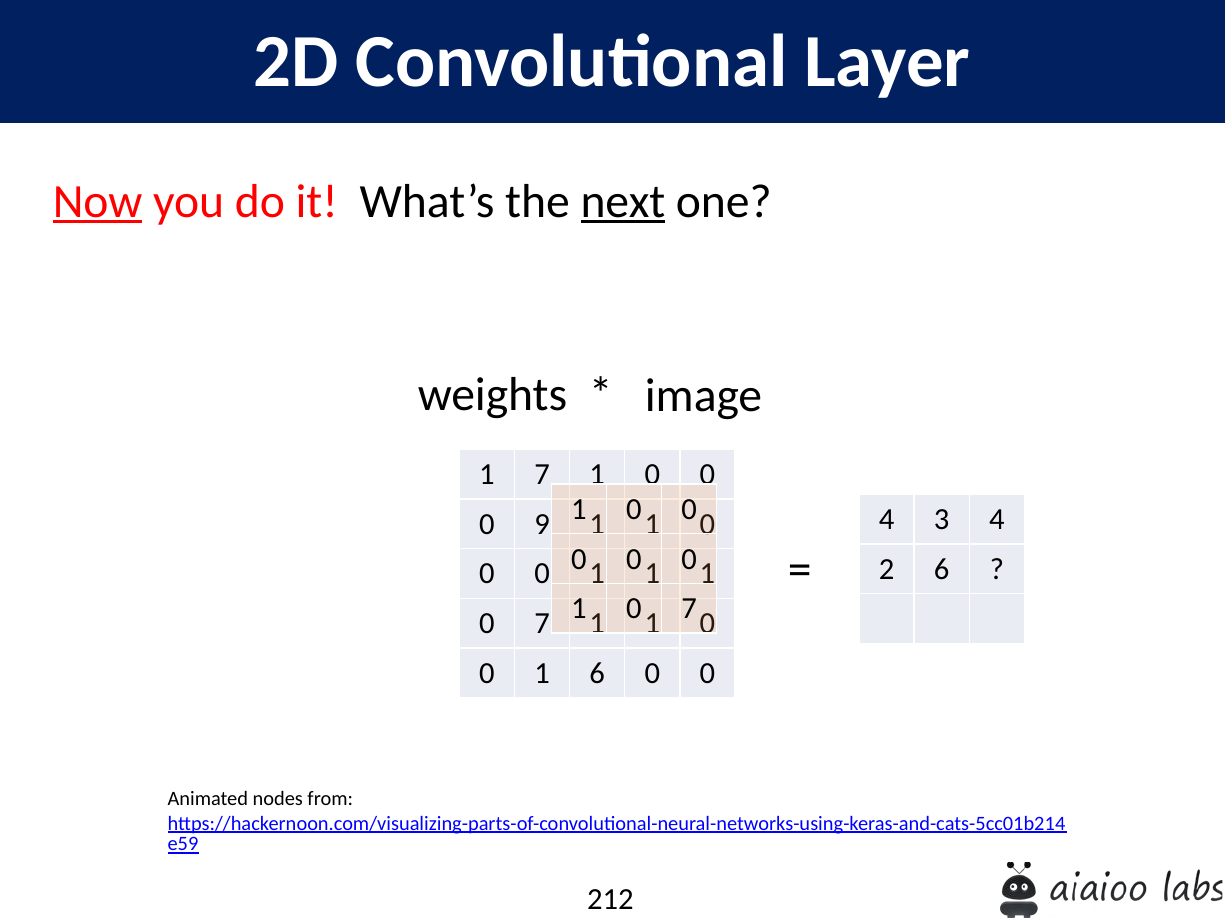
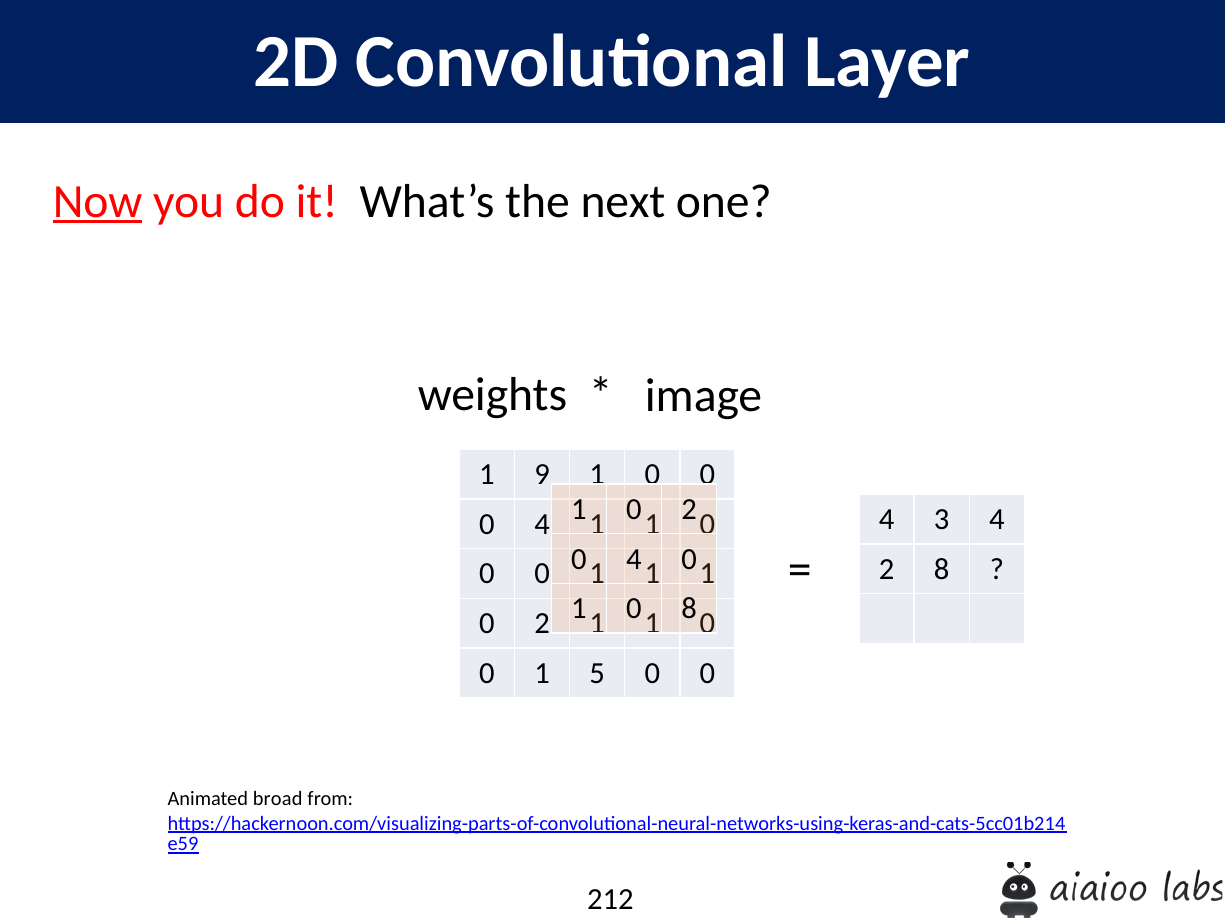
next underline: present -> none (623, 201)
1 7: 7 -> 9 (542, 474)
0: 0 -> 2 (689, 509)
9: 9 -> 4 (542, 524)
0: 0 -> 4 (634, 559)
2 6: 6 -> 8 (942, 569)
7: 7 -> 8 (689, 608)
7: 7 -> 2 (542, 623)
1 6: 6 -> 5 (597, 673)
nodes: nodes -> broad (278, 799)
